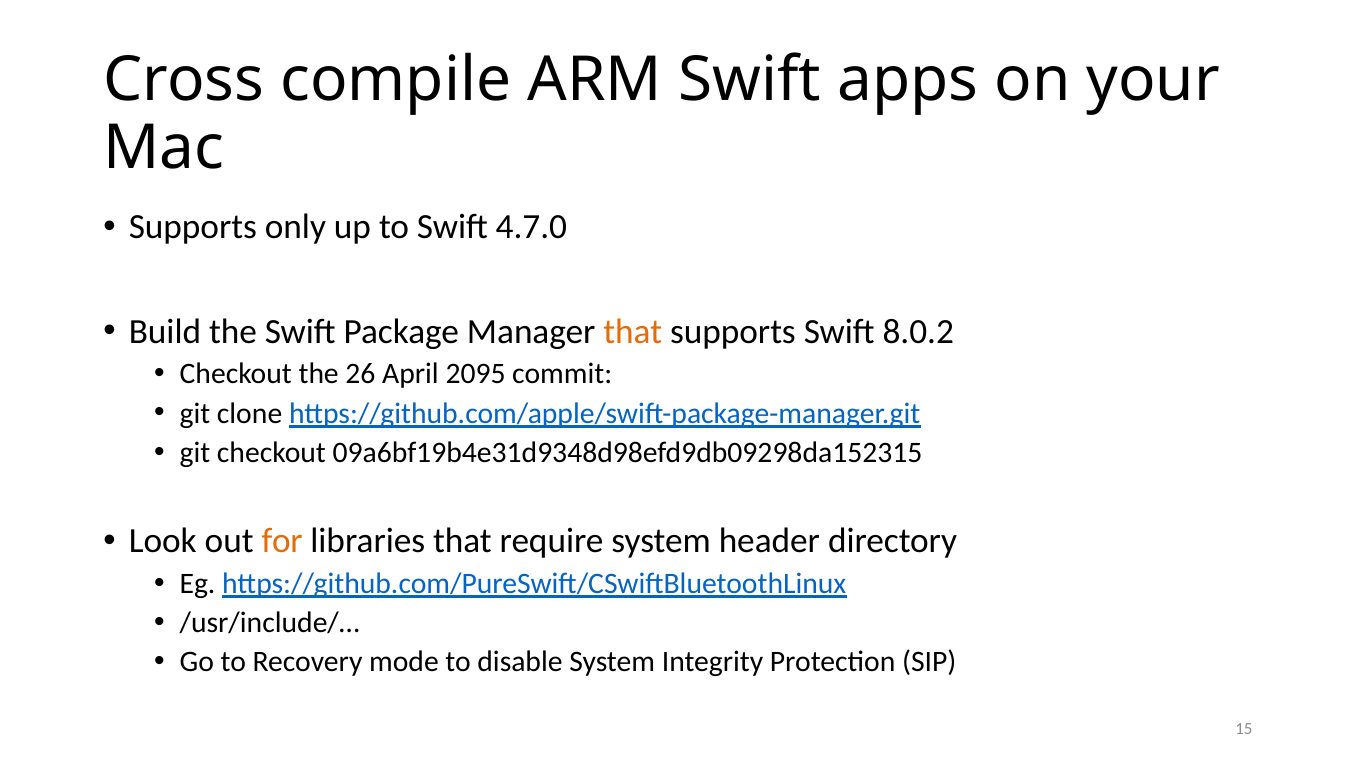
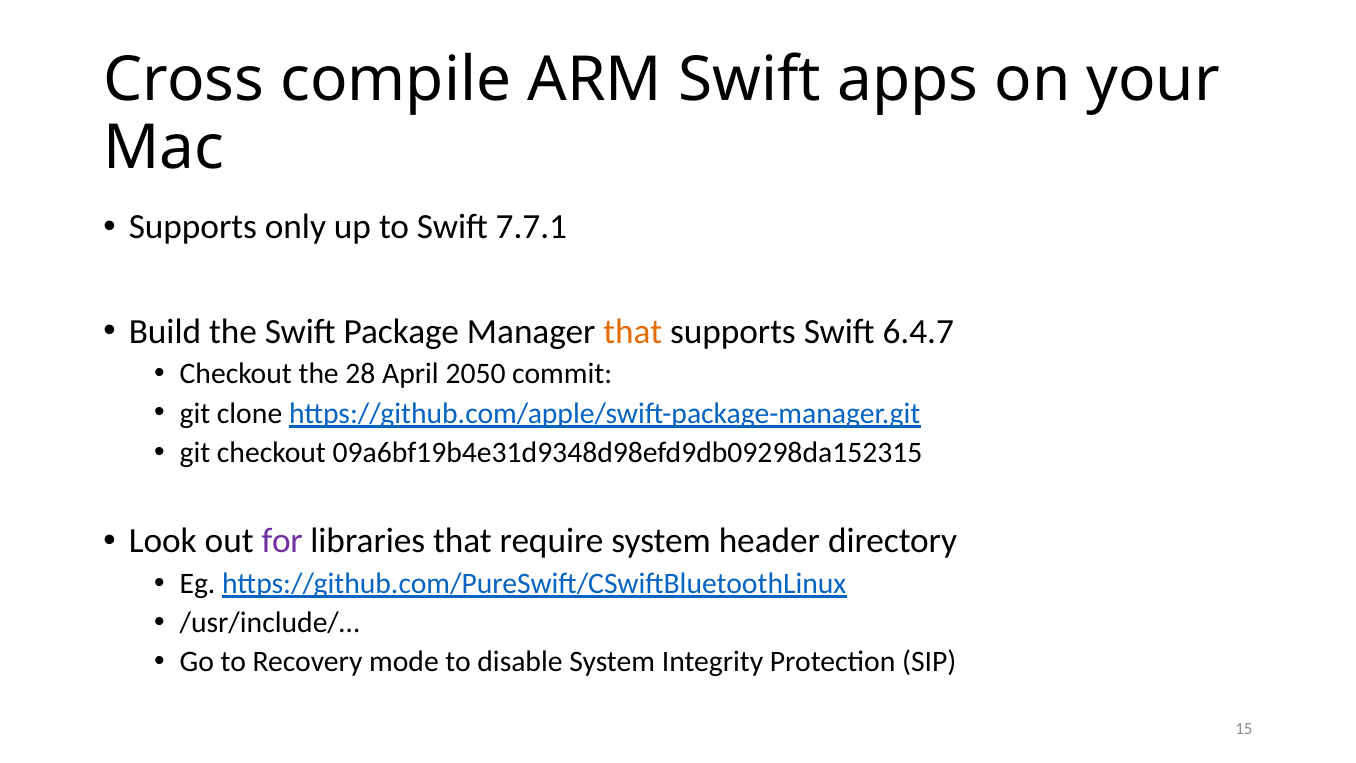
4.7.0: 4.7.0 -> 7.7.1 (531, 227)
8.0.2: 8.0.2 -> 6.4.7 (918, 331)
26: 26 -> 28 (360, 374)
2095: 2095 -> 2050 (476, 374)
for colour: orange -> purple (282, 541)
